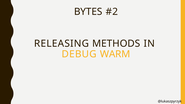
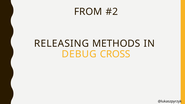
BYTES: BYTES -> FROM (88, 12)
WARM: WARM -> CROSS (115, 54)
